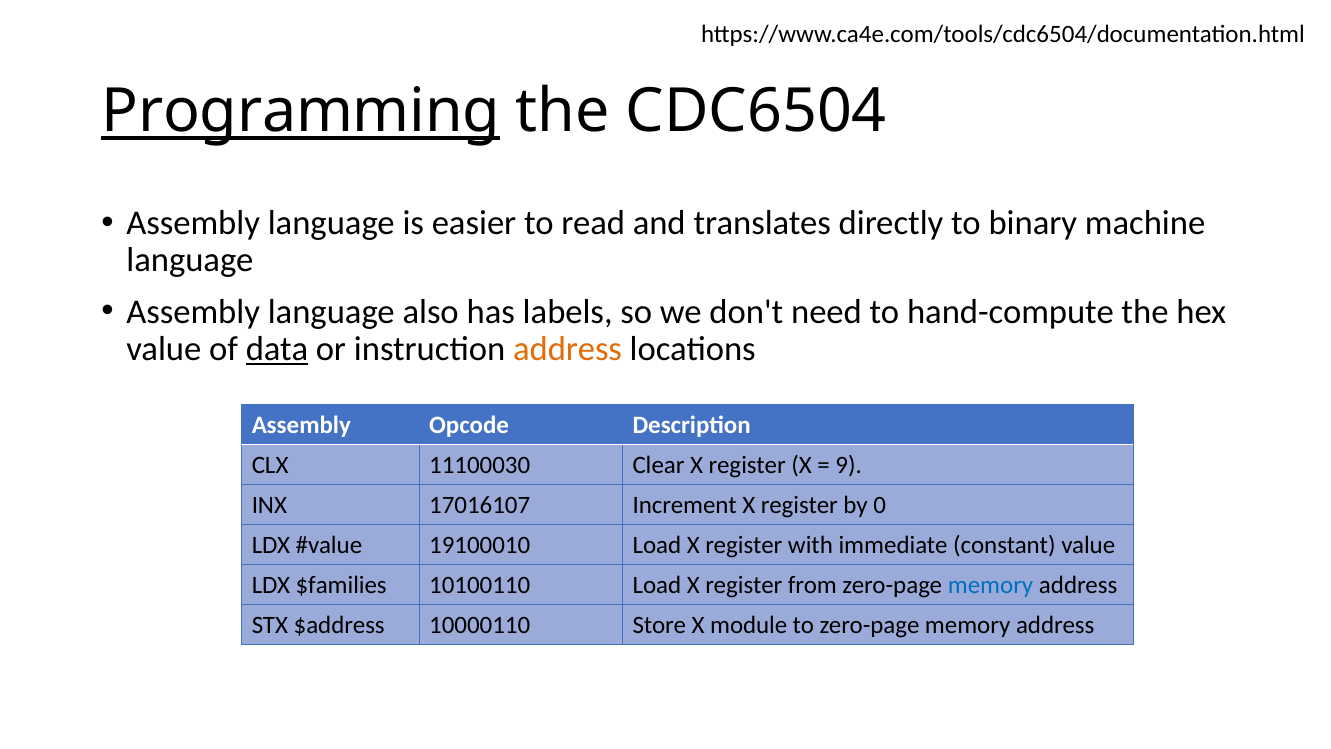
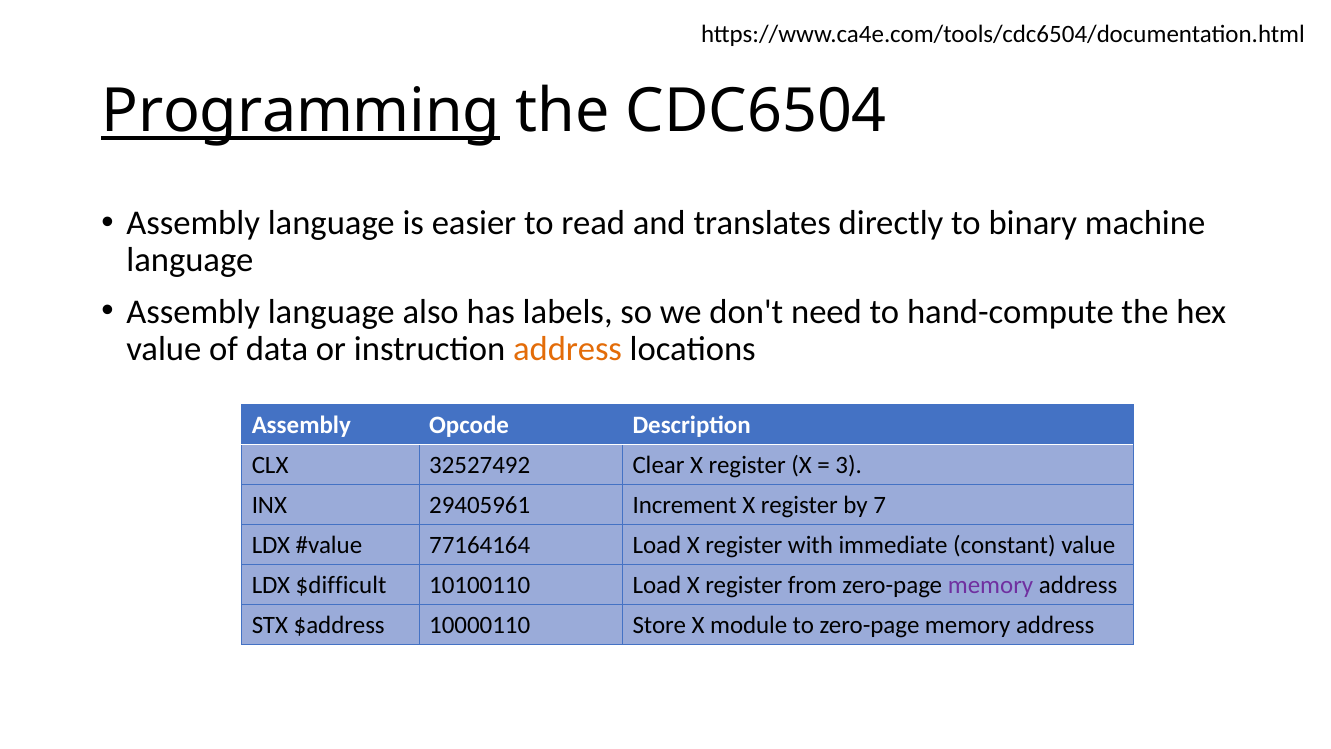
data underline: present -> none (277, 349)
11100030: 11100030 -> 32527492 (480, 465)
9: 9 -> 3 (849, 465)
17016107: 17016107 -> 29405961 (480, 505)
0: 0 -> 7 (880, 505)
19100010: 19100010 -> 77164164 (480, 545)
$families: $families -> $difficult (341, 585)
memory colour: blue -> purple (991, 585)
